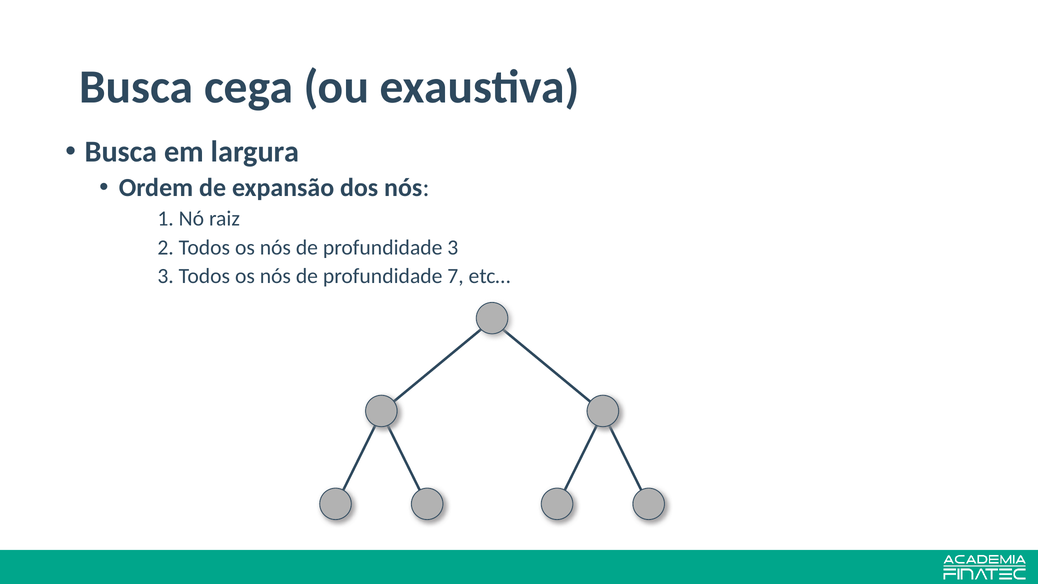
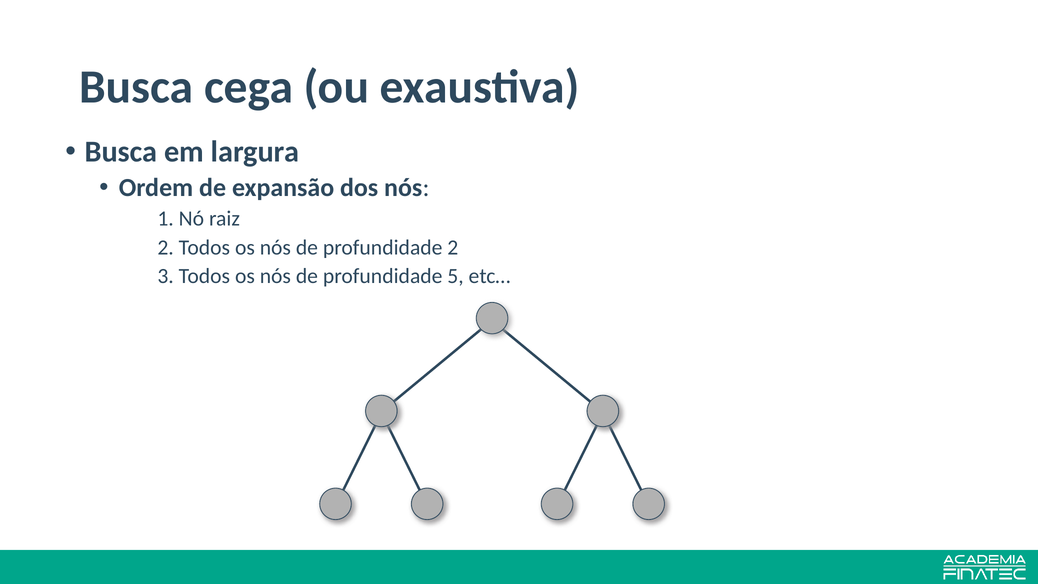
profundidade 3: 3 -> 2 (453, 247)
7: 7 -> 5 (456, 276)
